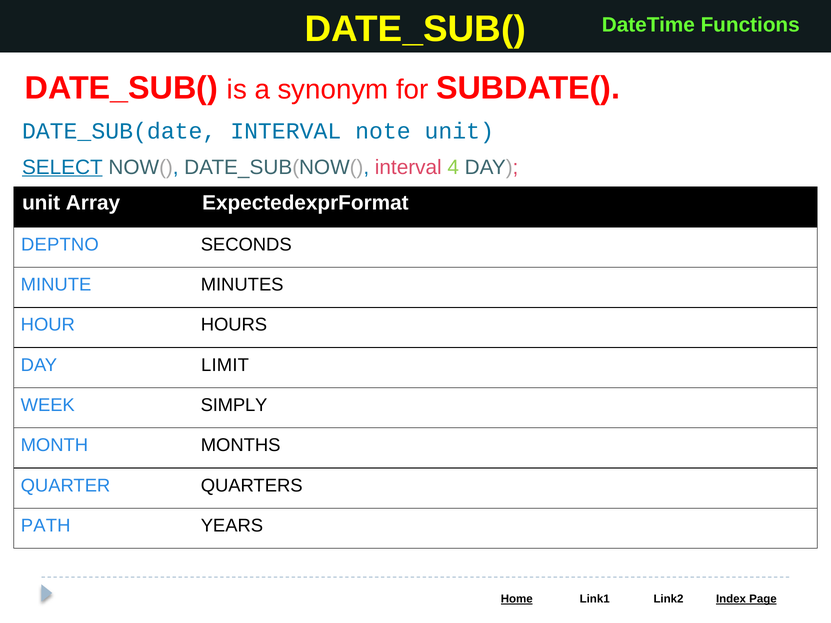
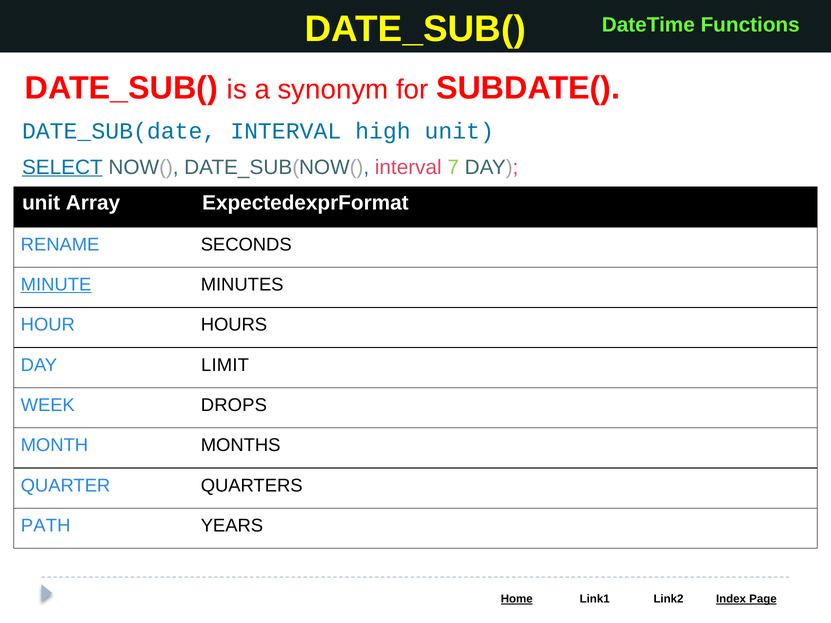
note: note -> high (383, 131)
4: 4 -> 7 (453, 167)
DEPTNO: DEPTNO -> RENAME (60, 245)
MINUTE underline: none -> present (56, 285)
SIMPLY: SIMPLY -> DROPS (234, 405)
